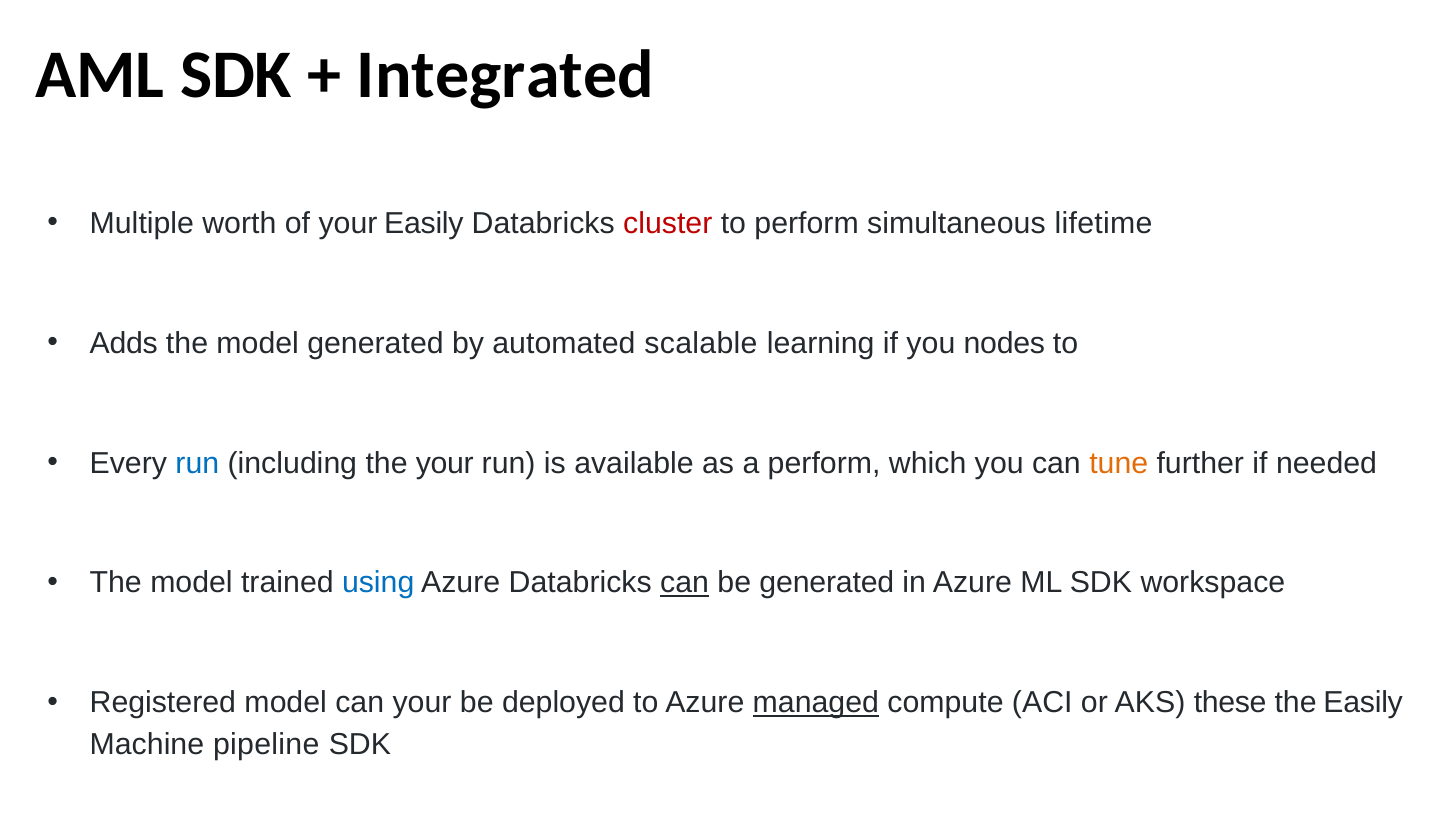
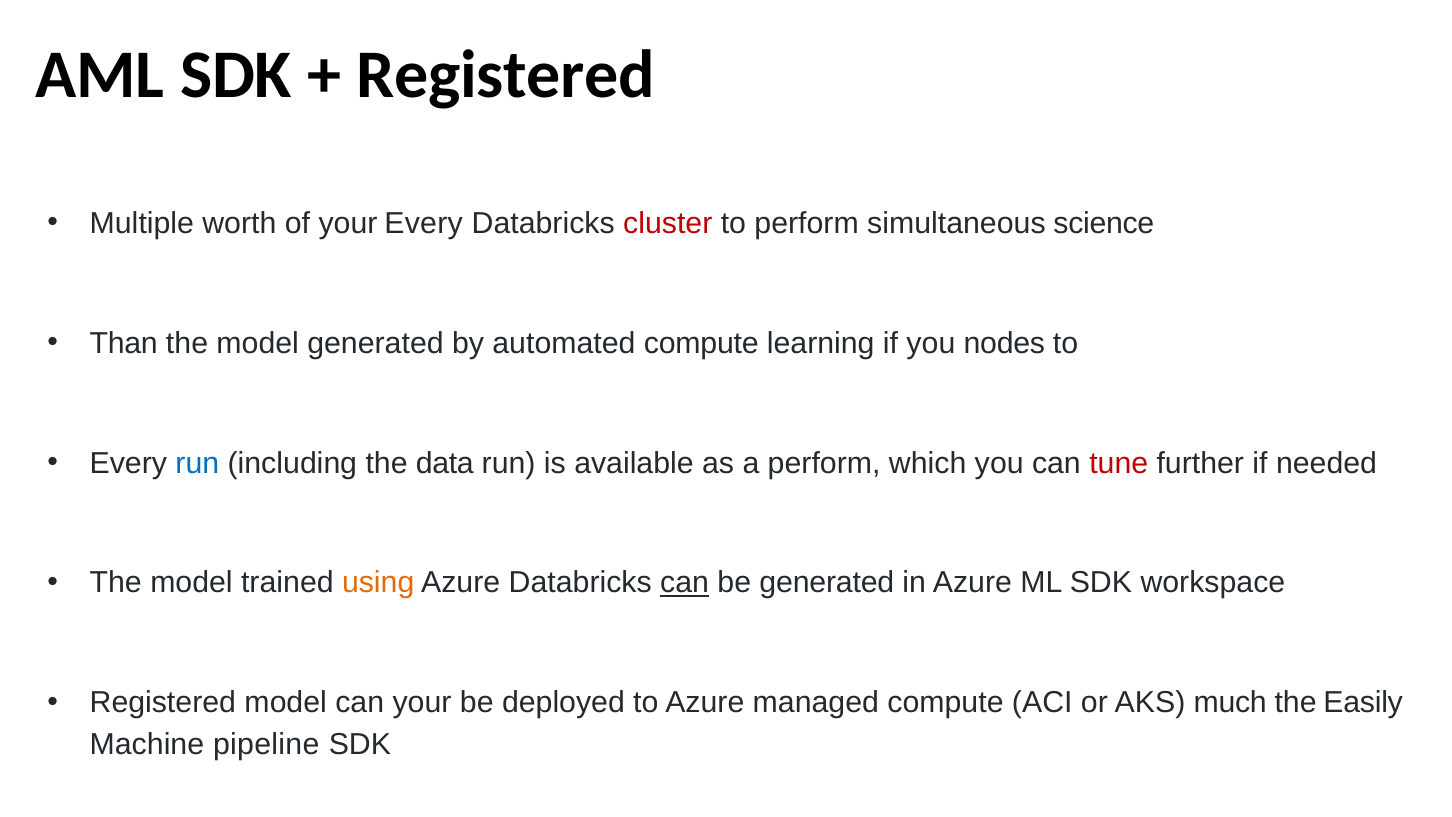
Integrated: Integrated -> Registered (506, 75)
your Easily: Easily -> Every (424, 223)
lifetime: lifetime -> science (1104, 223)
Adds: Adds -> Than (124, 343)
automated scalable: scalable -> compute (701, 343)
the your: your -> data (445, 463)
tune colour: orange -> red (1119, 463)
using colour: blue -> orange (378, 583)
managed underline: present -> none (816, 703)
these: these -> much (1230, 703)
